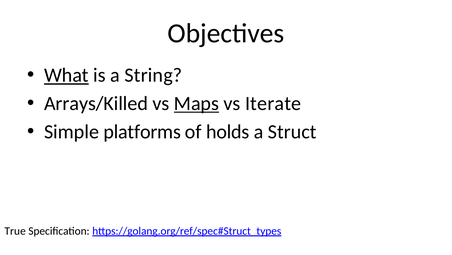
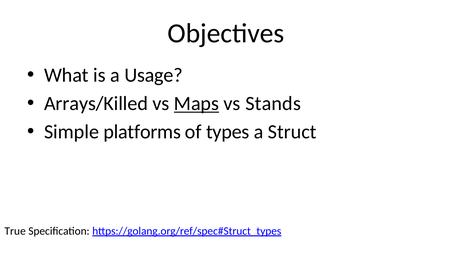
What underline: present -> none (66, 75)
String: String -> Usage (154, 75)
Iterate: Iterate -> Stands (273, 103)
holds: holds -> types (228, 131)
